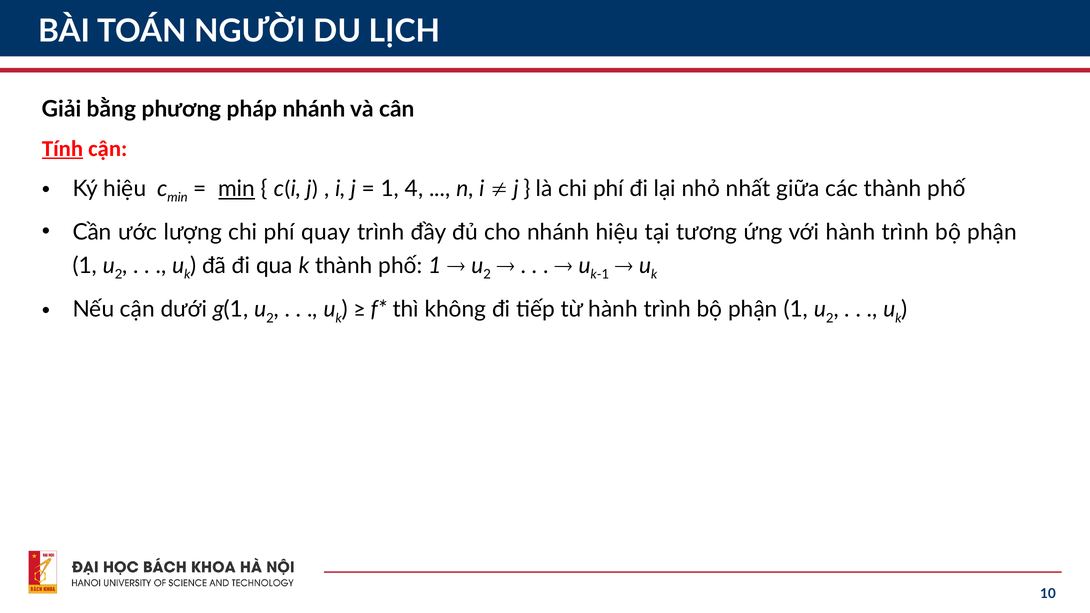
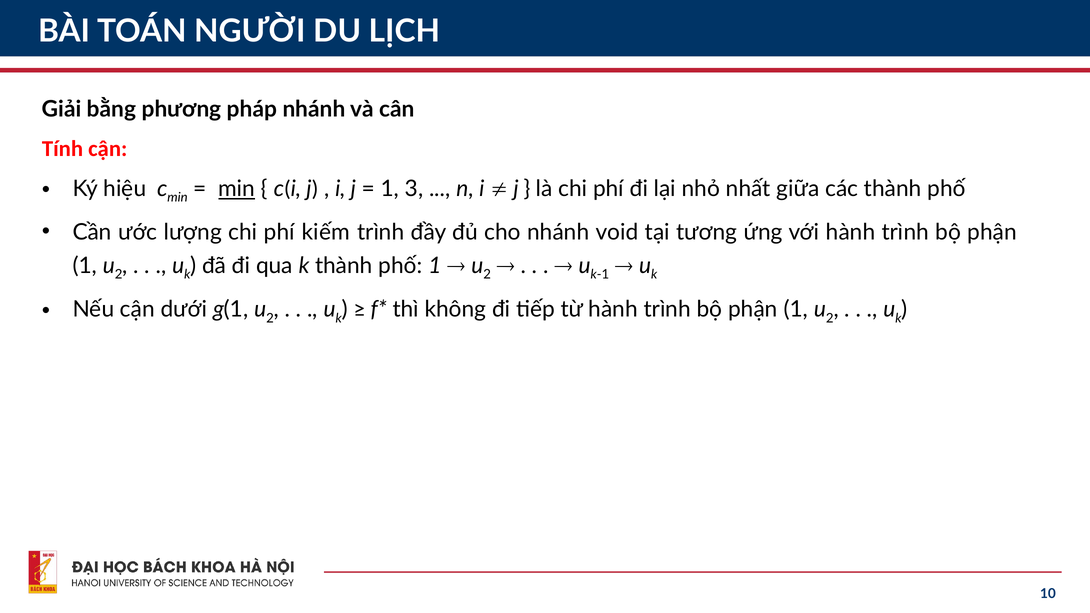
Tính underline: present -> none (62, 149)
4: 4 -> 3 (414, 189)
quay: quay -> kiếm (326, 232)
nhánh hiệu: hiệu -> void (617, 232)
